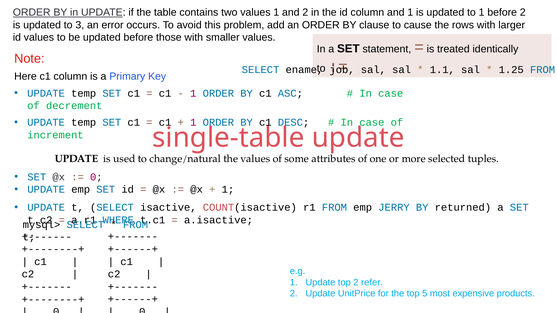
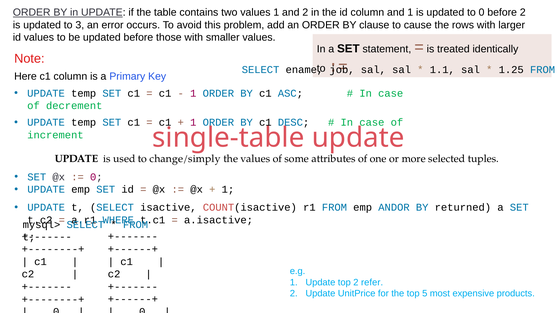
to 1: 1 -> 0 (482, 12)
change/natural: change/natural -> change/simply (185, 159)
JERRY: JERRY -> ANDOR (394, 208)
